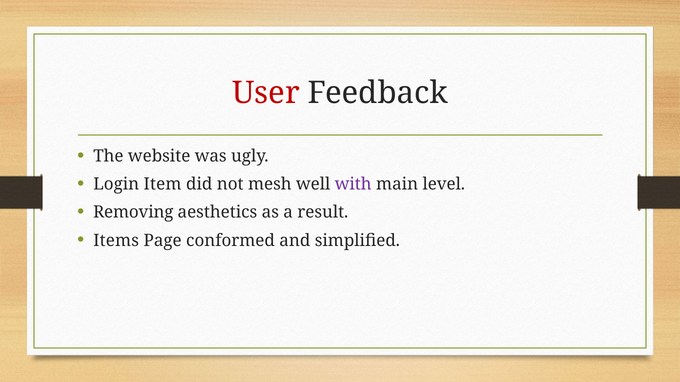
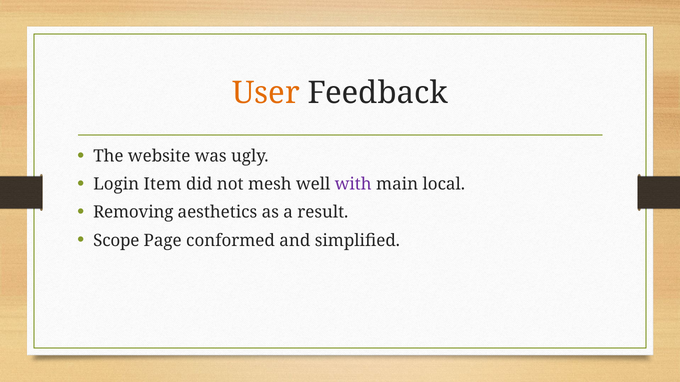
User colour: red -> orange (266, 93)
level: level -> local (444, 185)
Items: Items -> Scope (116, 241)
